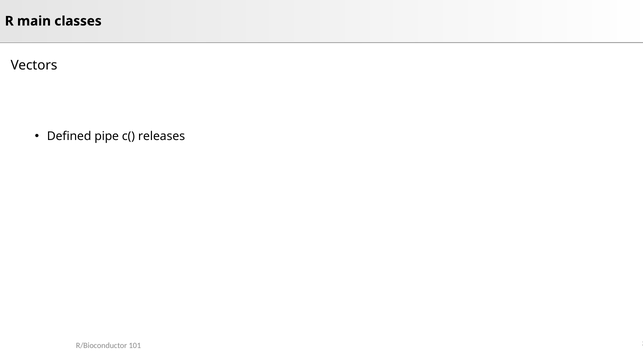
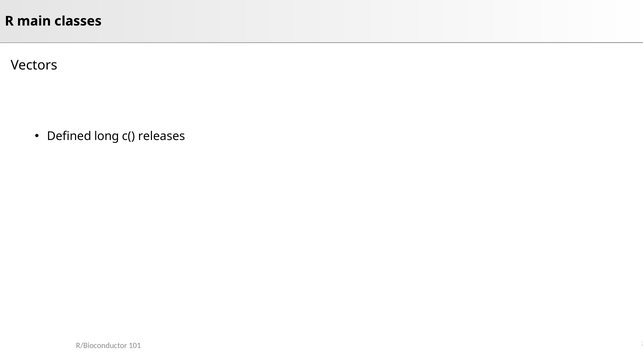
pipe: pipe -> long (107, 136)
